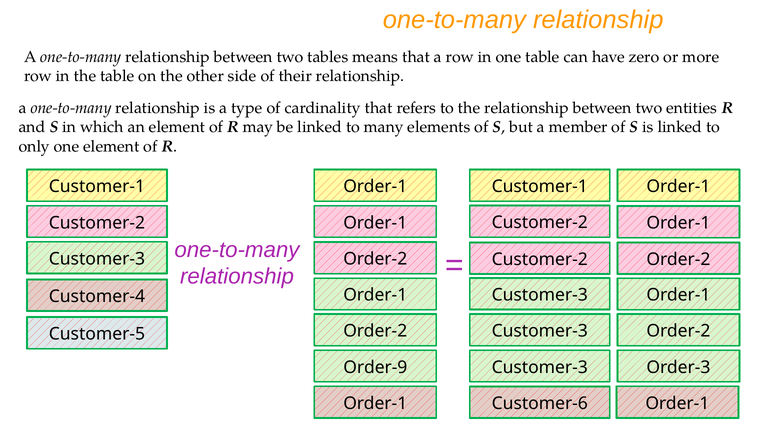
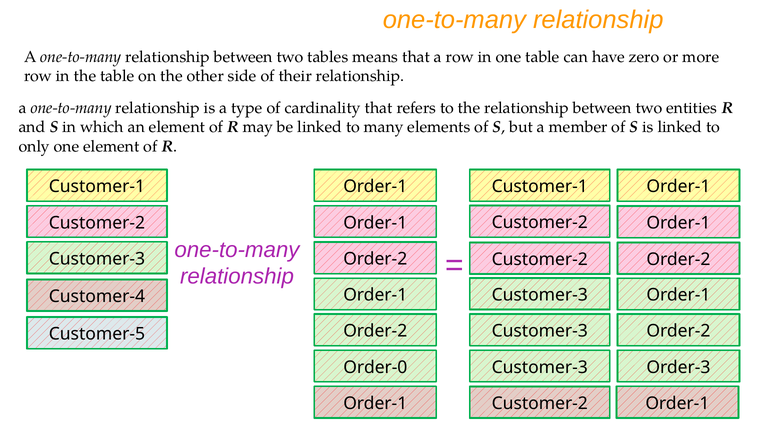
Order-9: Order-9 -> Order-0 (375, 367)
Customer-6: Customer-6 -> Customer-2 (540, 404)
